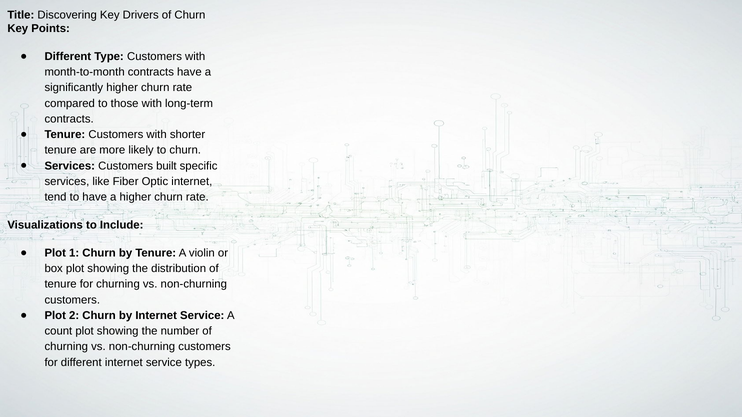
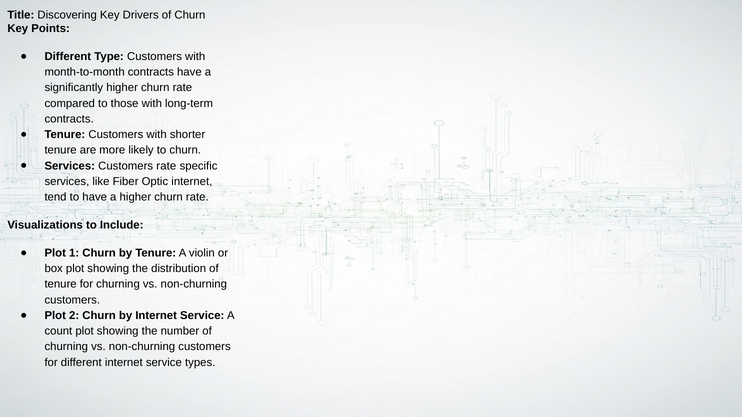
Customers built: built -> rate (166, 166)
